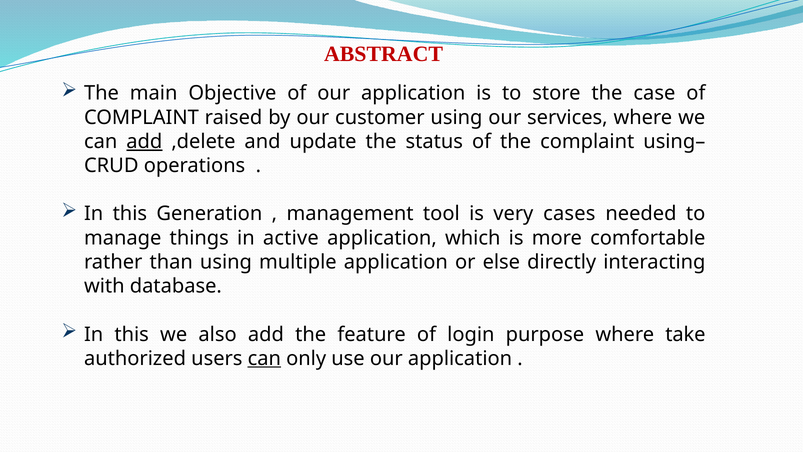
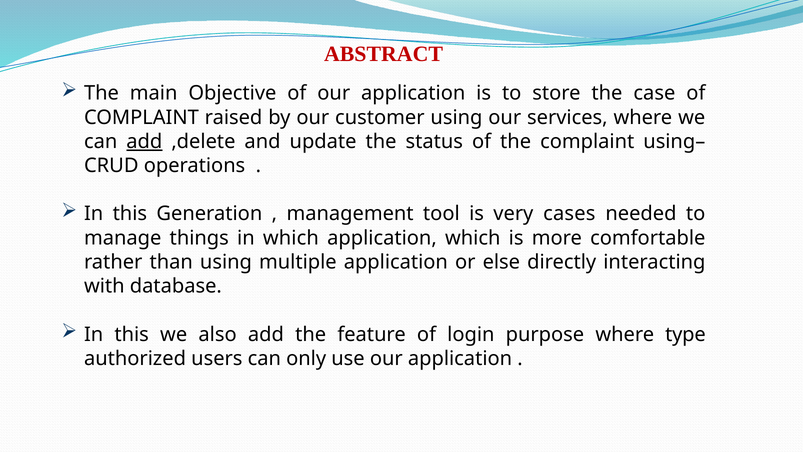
in active: active -> which (291, 238)
take: take -> type (685, 334)
can underline: present -> none (264, 358)
